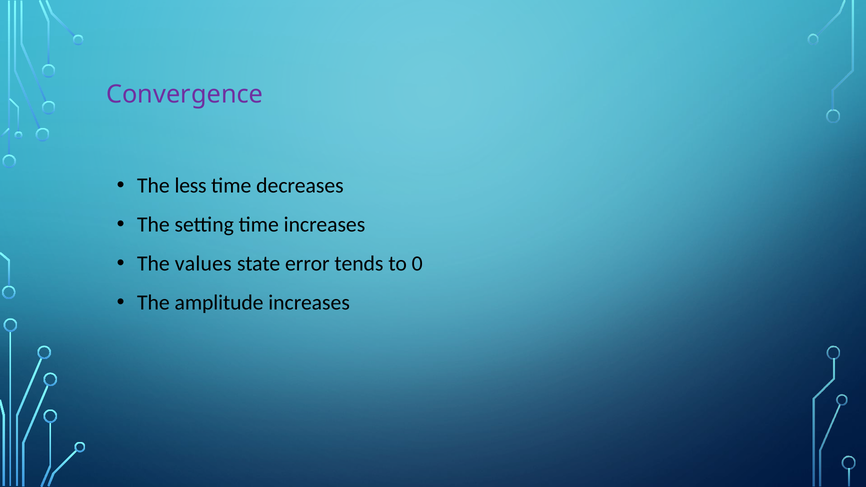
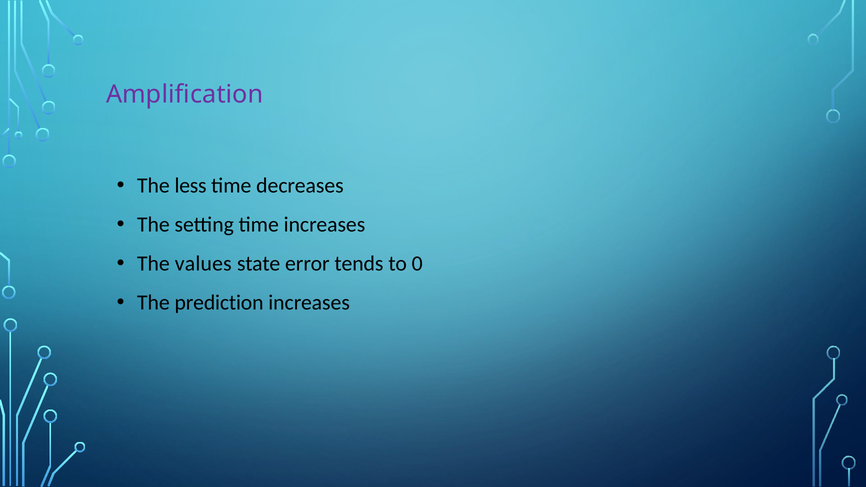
Convergence: Convergence -> Amplification (185, 95)
amplitude: amplitude -> prediction (219, 303)
